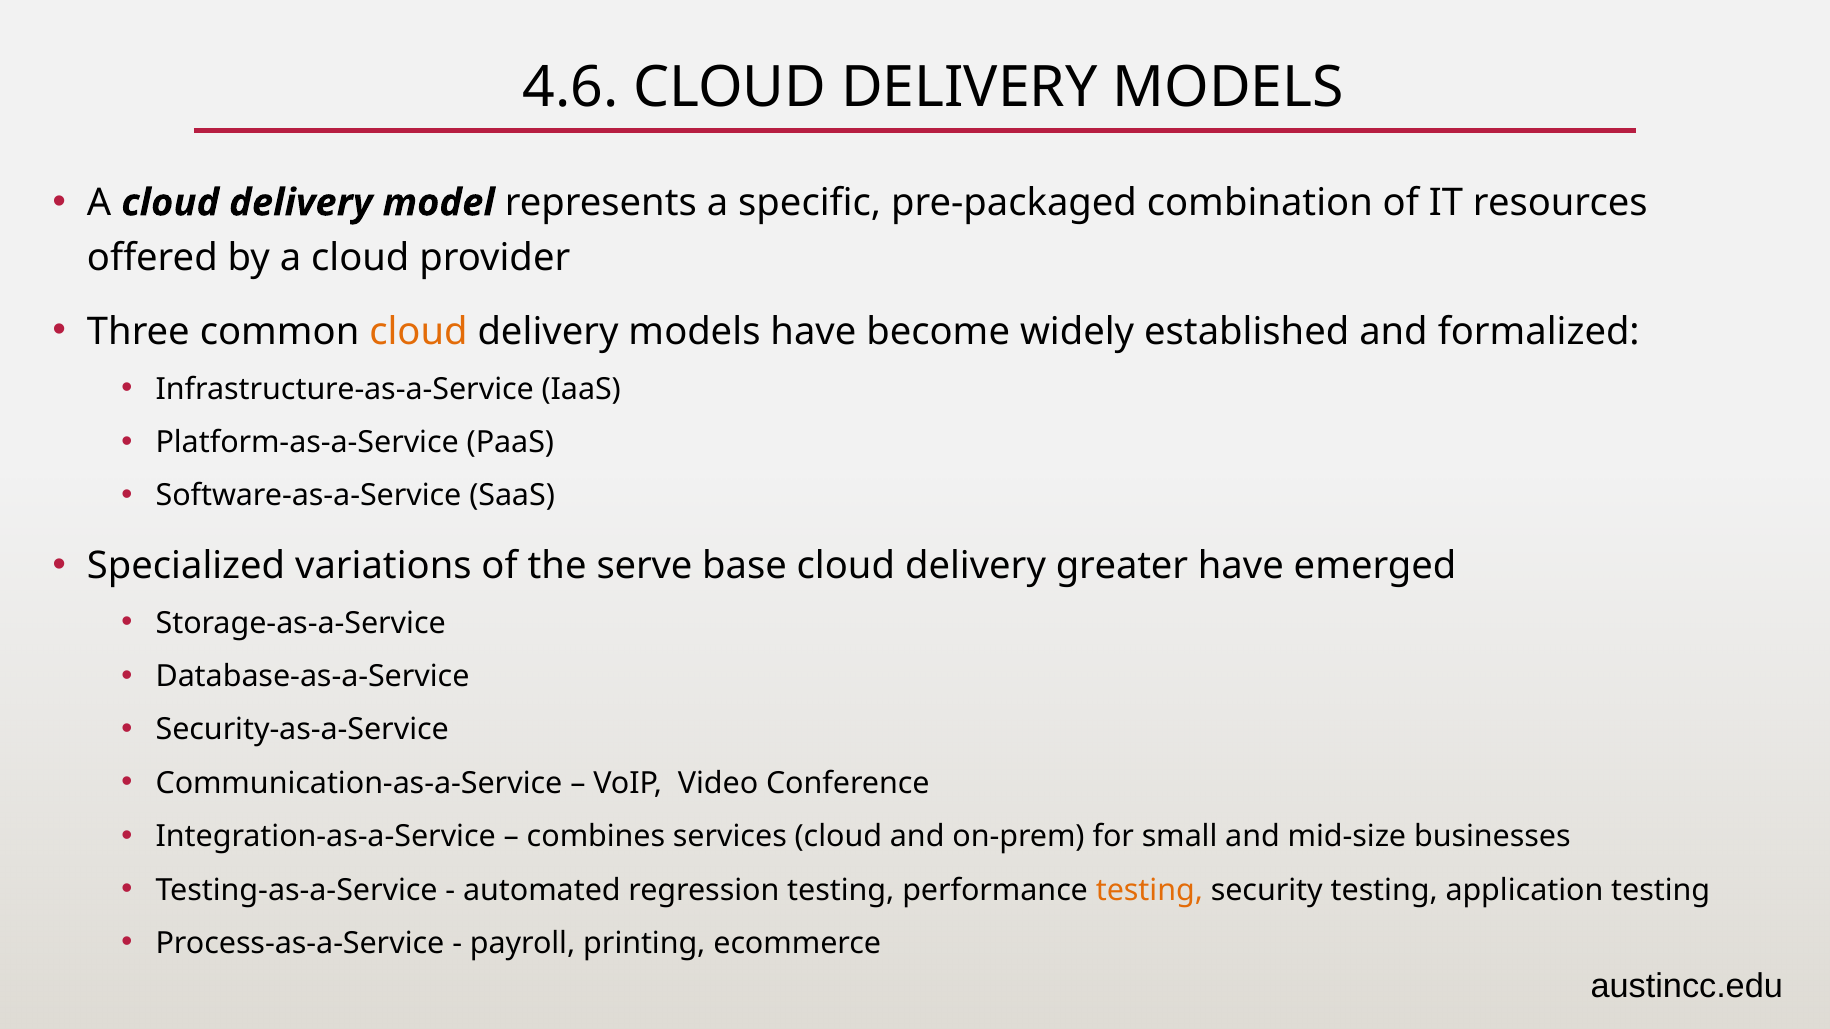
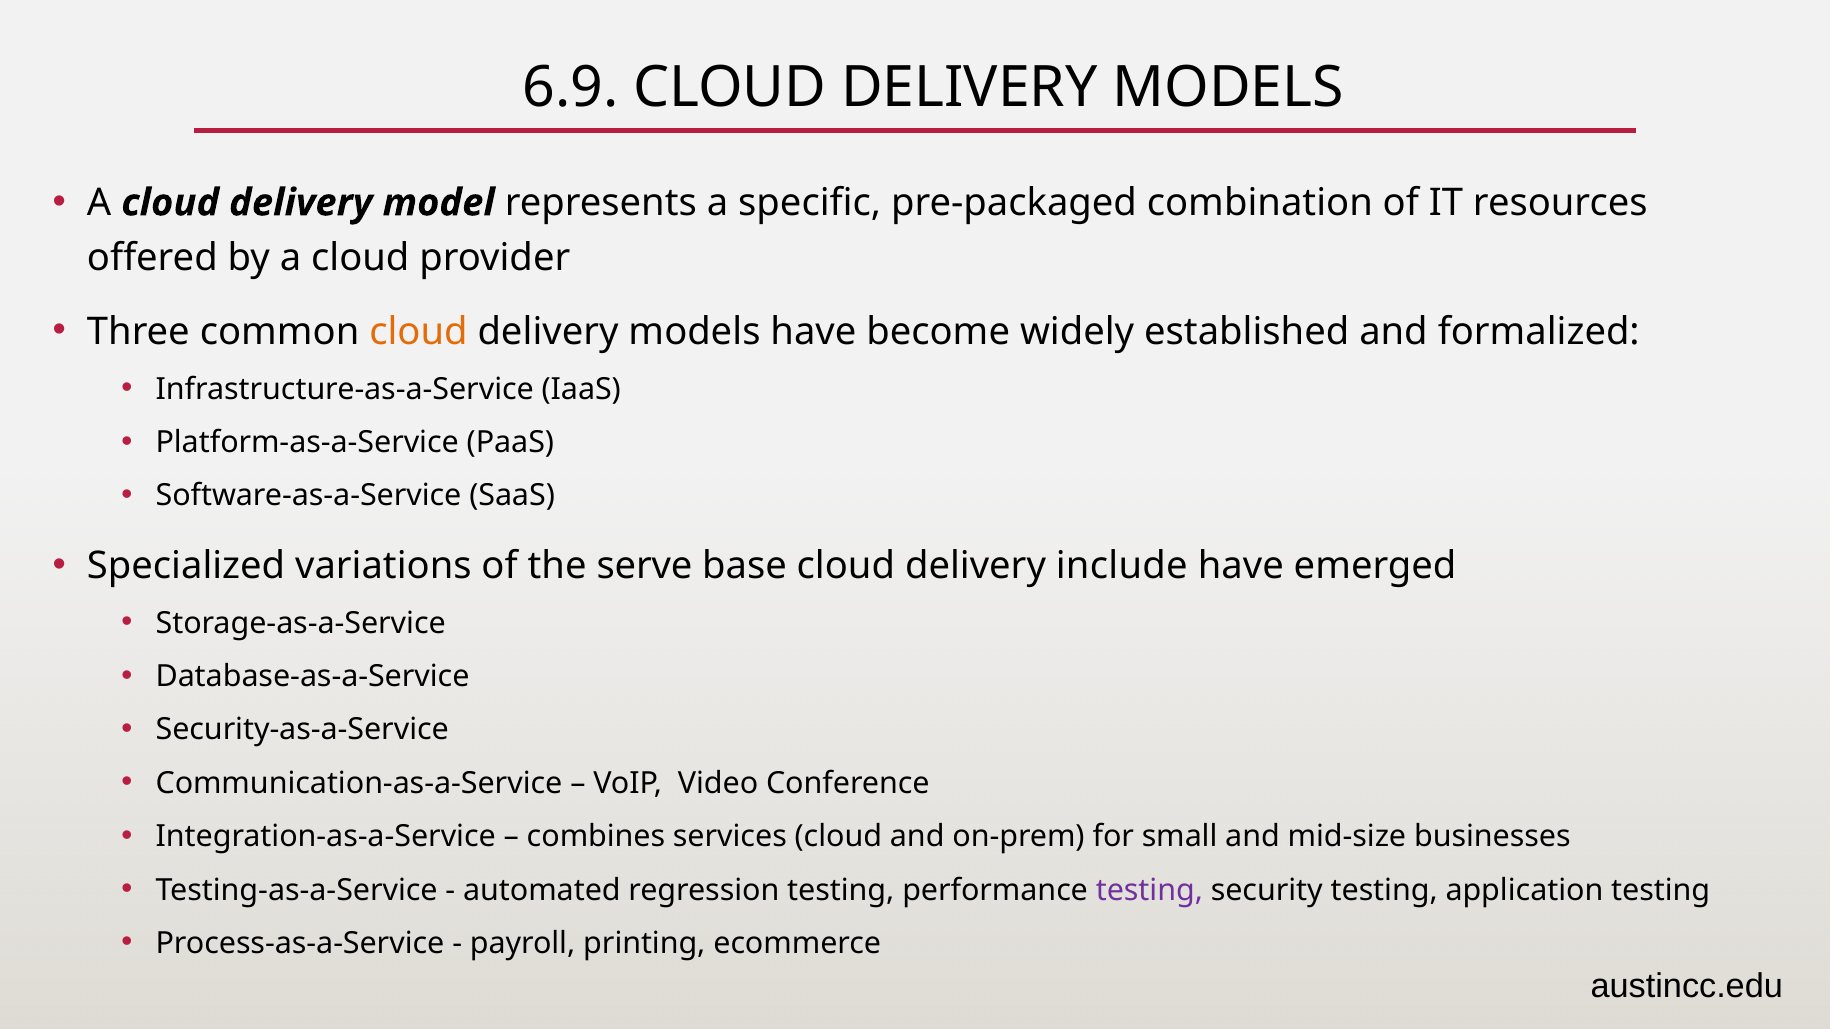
4.6: 4.6 -> 6.9 (570, 87)
greater: greater -> include (1122, 566)
testing colour: orange -> purple (1149, 890)
